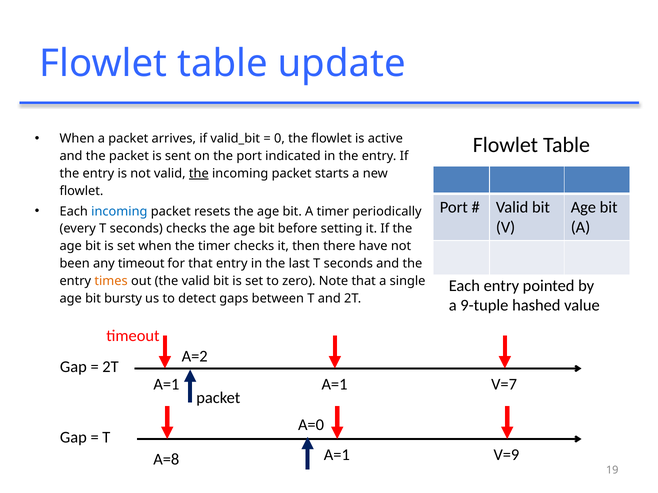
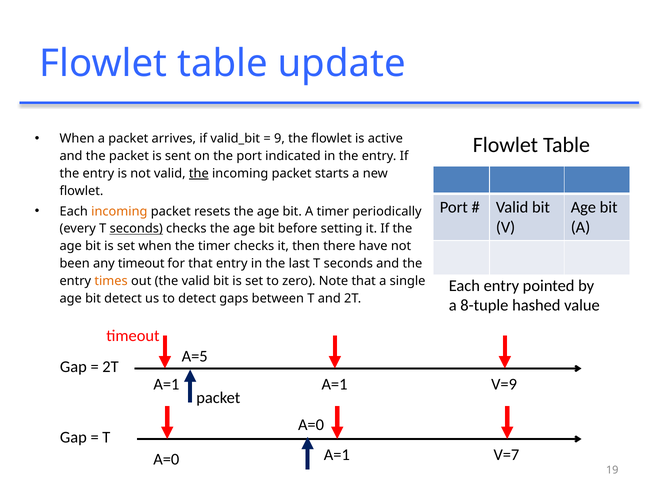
0: 0 -> 9 (279, 139)
incoming colour: blue -> orange (119, 212)
seconds underline: none -> present (136, 229)
bit bursty: bursty -> detect (123, 299)
9-tuple: 9-tuple -> 8-tuple (484, 306)
A=2: A=2 -> A=5 (195, 356)
V=7: V=7 -> V=9 (504, 385)
V=9: V=9 -> V=7 (506, 455)
A=8: A=8 -> A=0 (166, 460)
